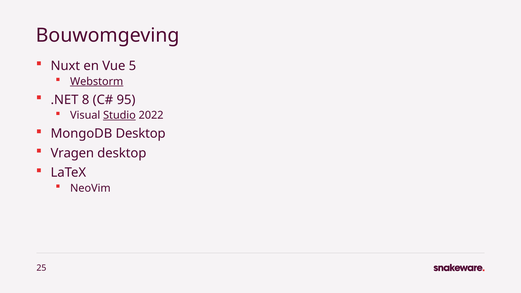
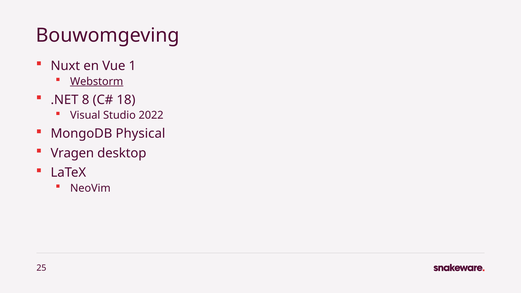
5: 5 -> 1 (132, 66)
95: 95 -> 18 (126, 100)
Studio underline: present -> none (119, 115)
MongoDB Desktop: Desktop -> Physical (140, 134)
